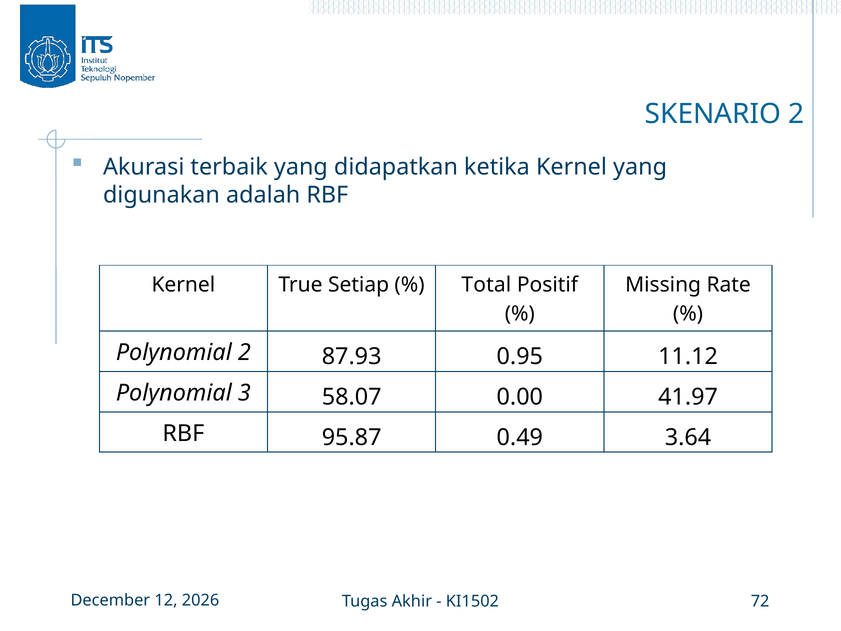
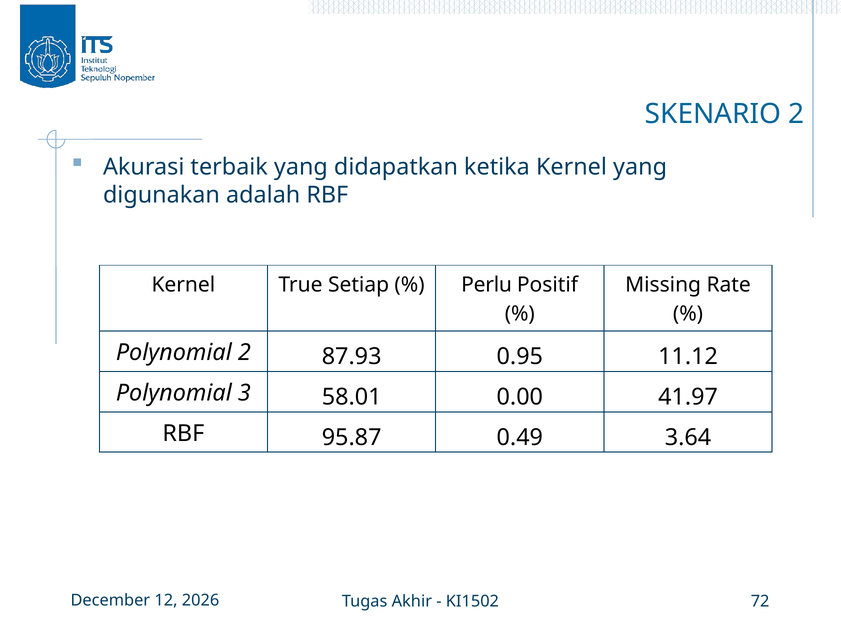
Total: Total -> Perlu (487, 285)
58.07: 58.07 -> 58.01 (352, 397)
